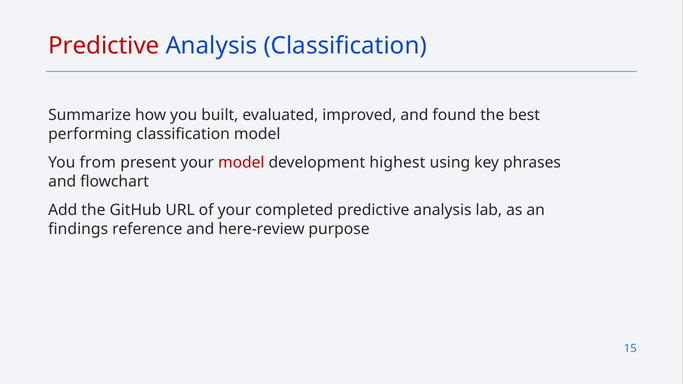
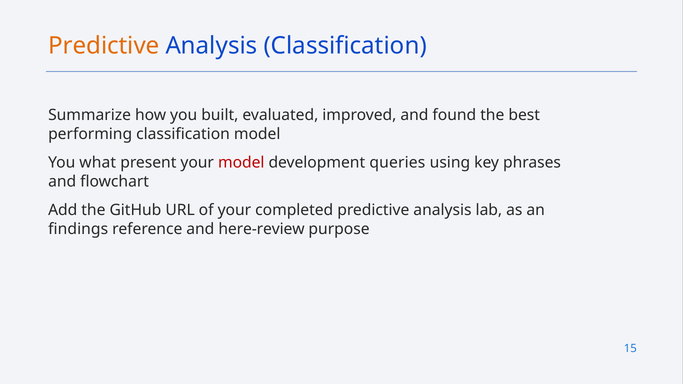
Predictive colour: red -> orange (104, 46)
from: from -> what (98, 163)
highest: highest -> queries (397, 163)
